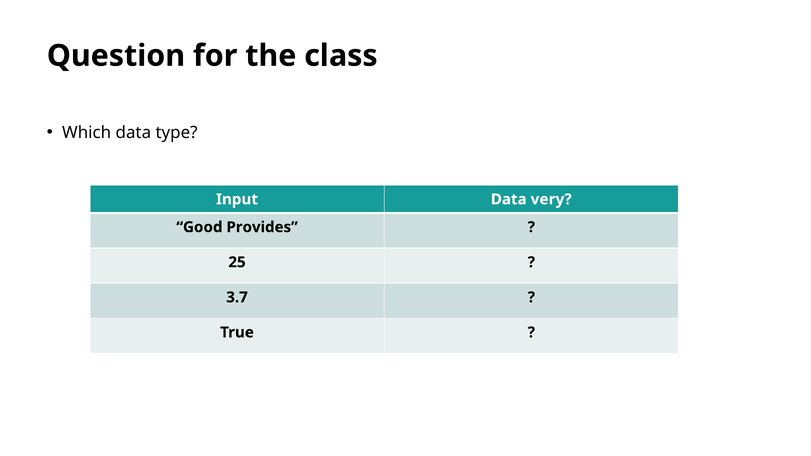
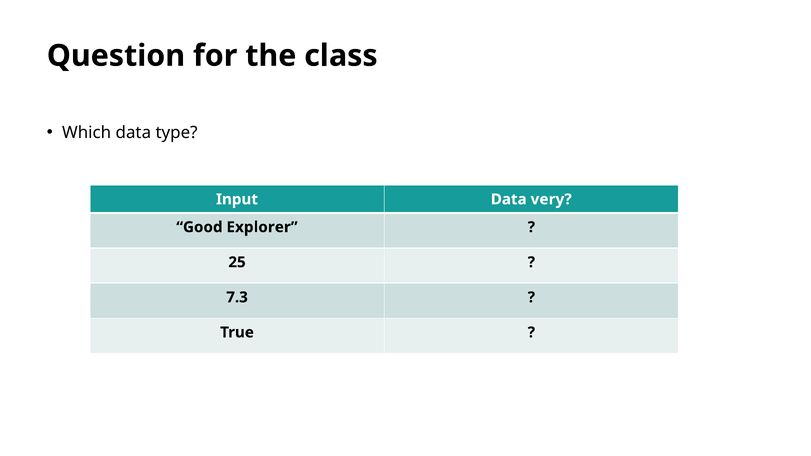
Provides: Provides -> Explorer (262, 227)
3.7: 3.7 -> 7.3 (237, 297)
